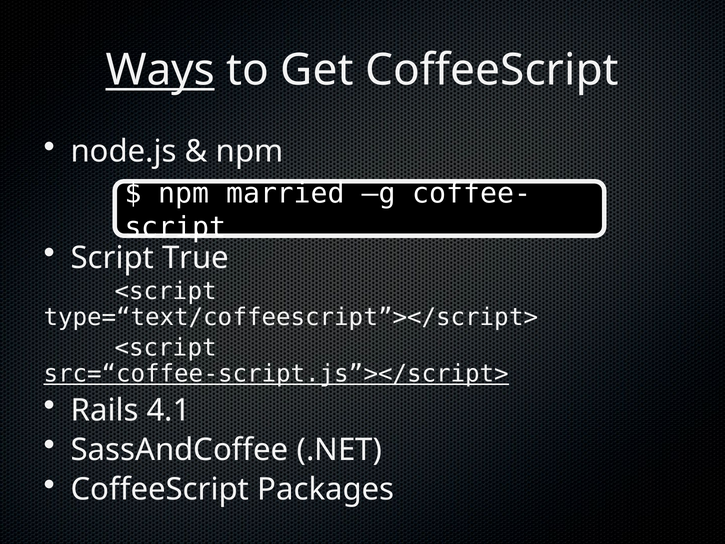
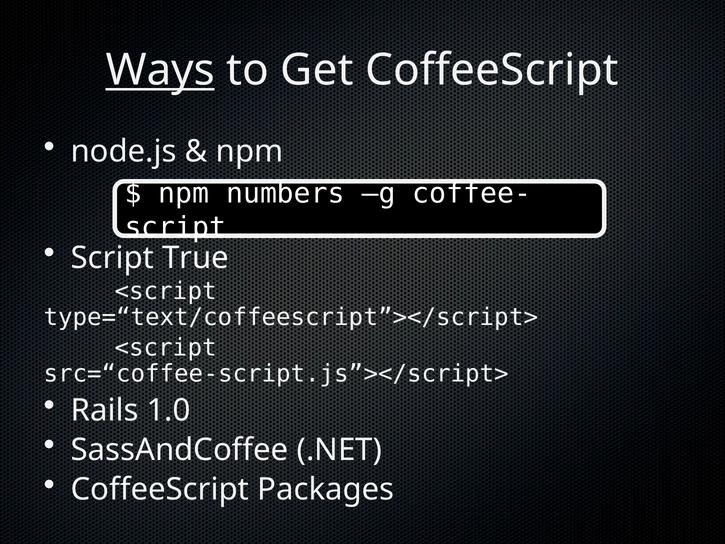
married: married -> numbers (285, 193)
src=“coffee-script.js”></script> underline: present -> none (276, 374)
4.1: 4.1 -> 1.0 (169, 410)
